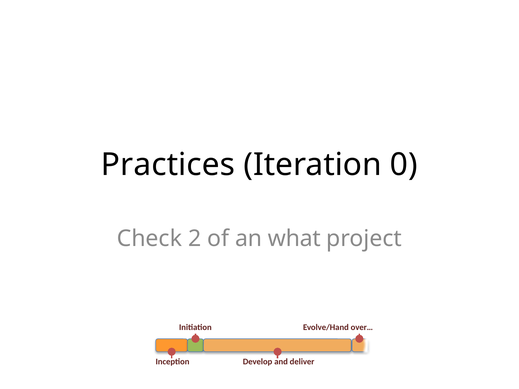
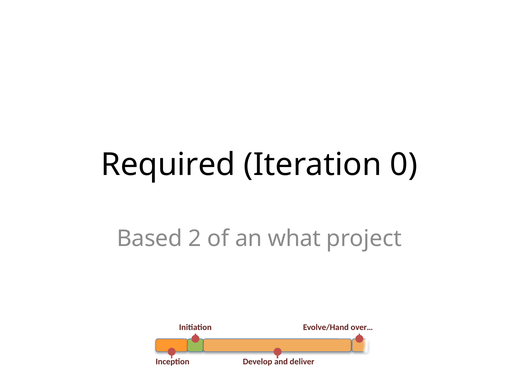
Practices: Practices -> Required (168, 165)
Check: Check -> Based (150, 239)
